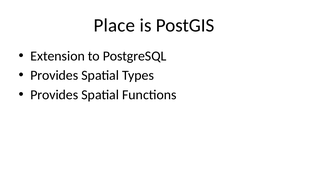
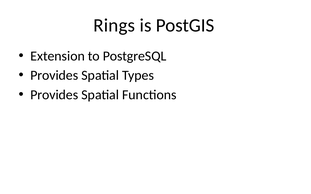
Place: Place -> Rings (114, 25)
